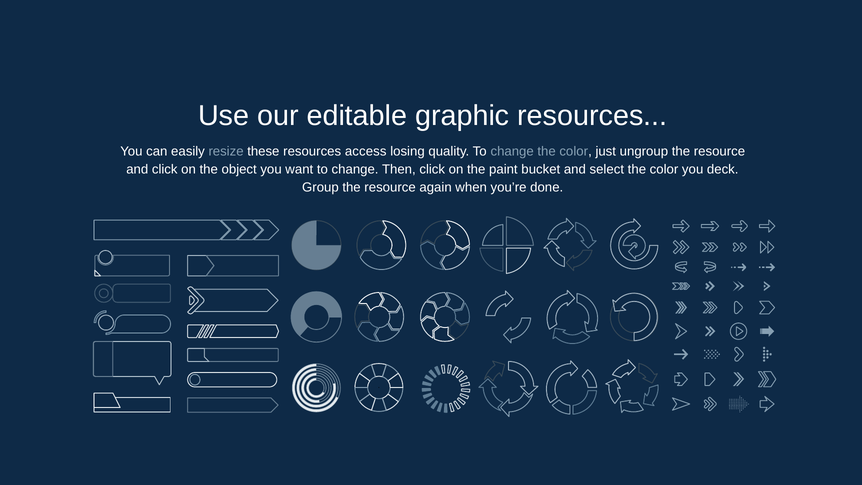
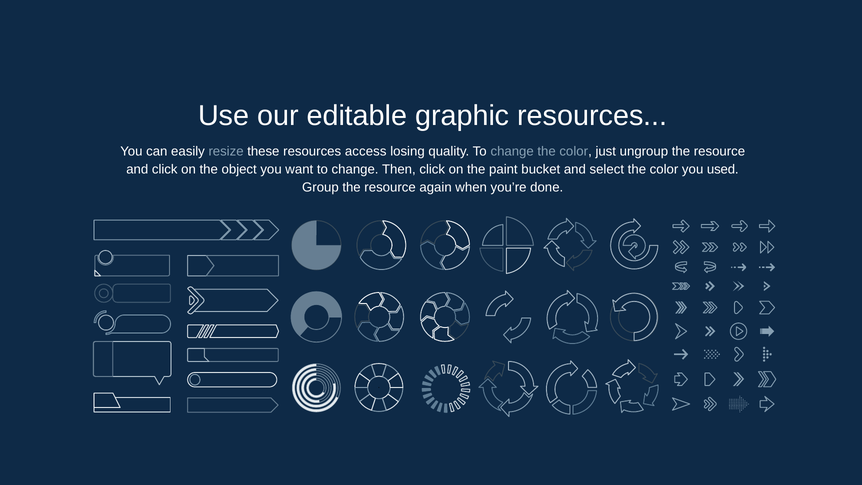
deck: deck -> used (723, 169)
